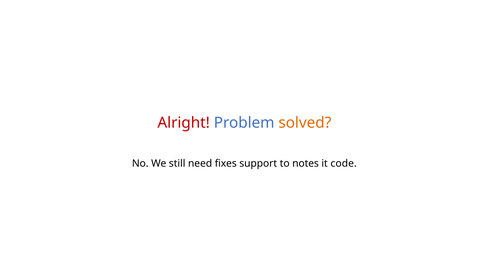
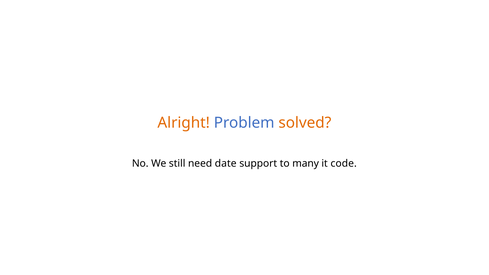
Alright colour: red -> orange (184, 123)
fixes: fixes -> date (226, 163)
notes: notes -> many (306, 163)
